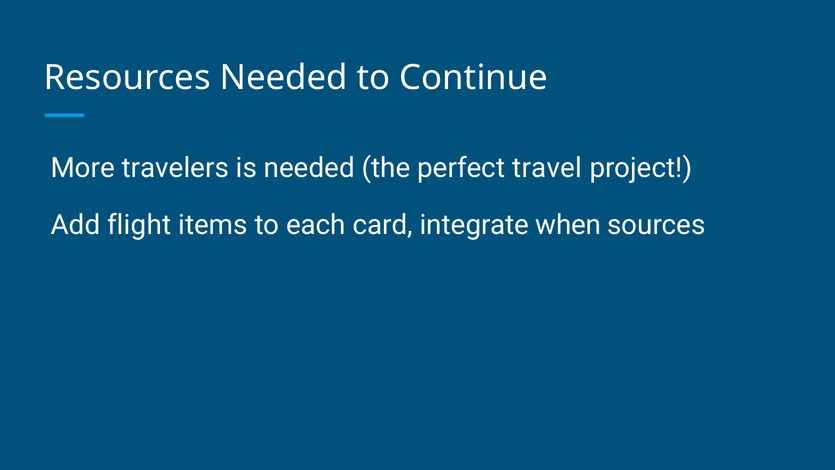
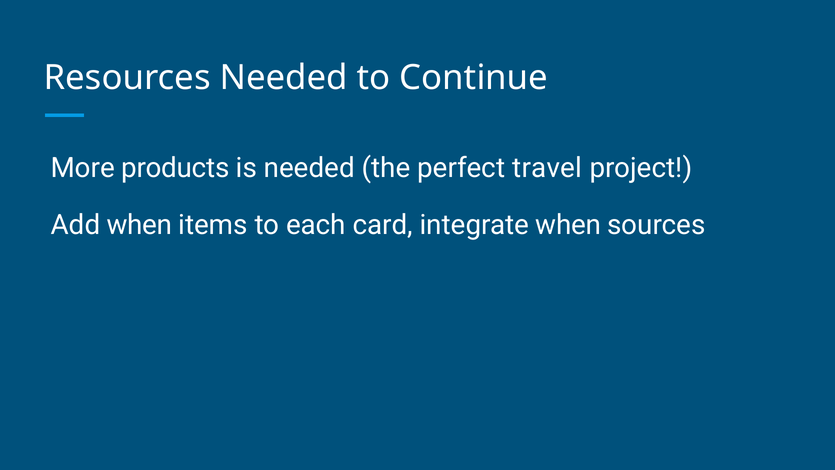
travelers: travelers -> products (175, 168)
Add flight: flight -> when (139, 225)
